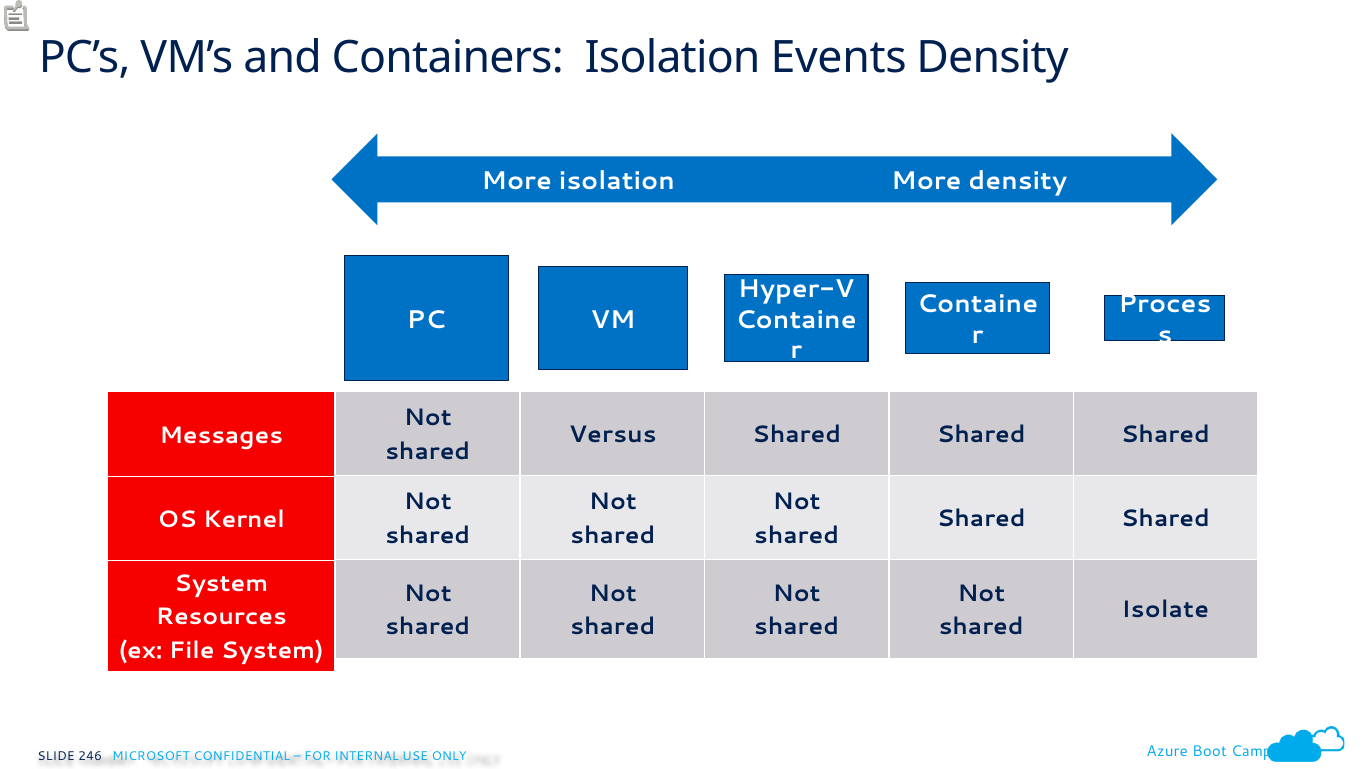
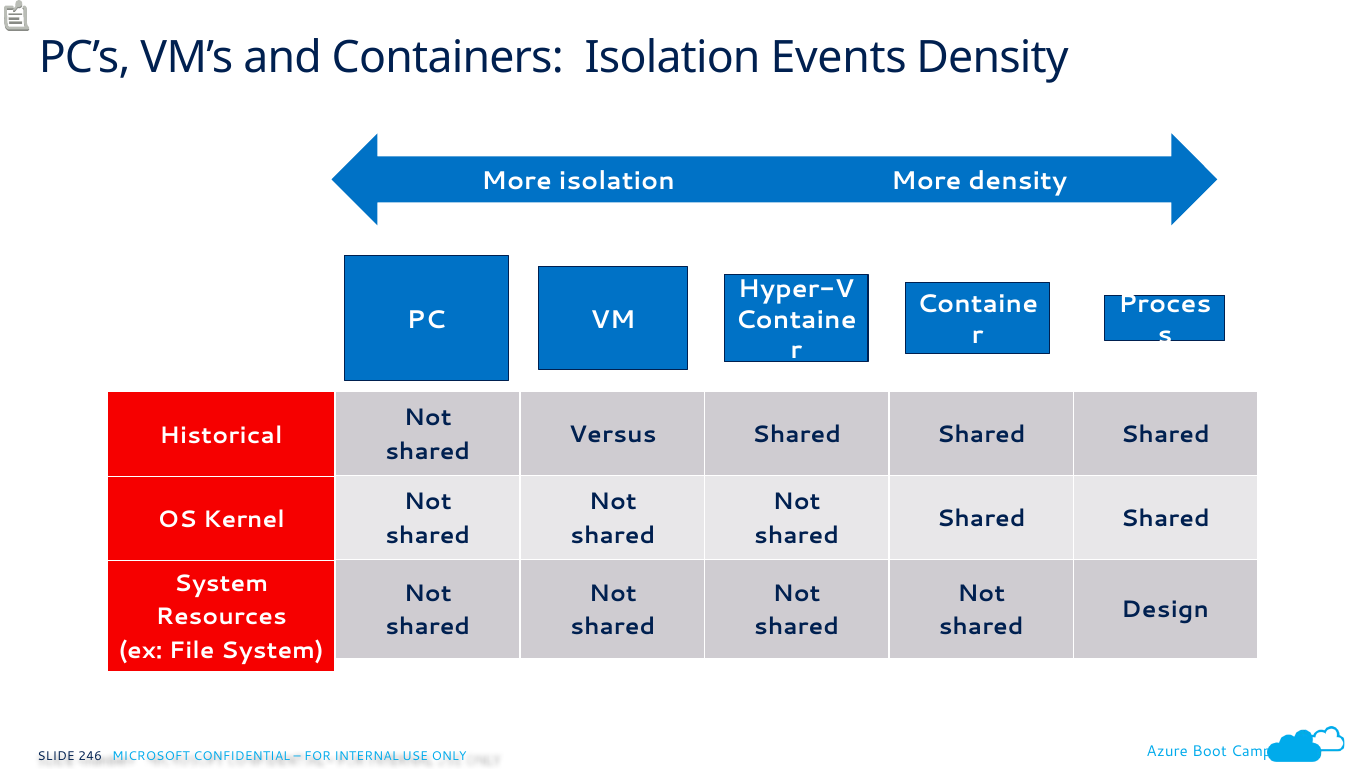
Messages: Messages -> Historical (221, 435)
Isolate: Isolate -> Design (1165, 609)
